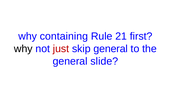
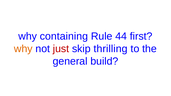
21: 21 -> 44 (121, 36)
why colour: black -> orange (23, 49)
skip general: general -> thrilling (111, 49)
slide: slide -> build (104, 61)
